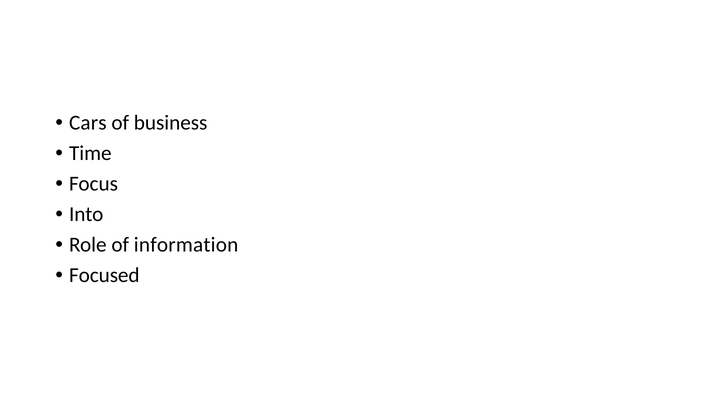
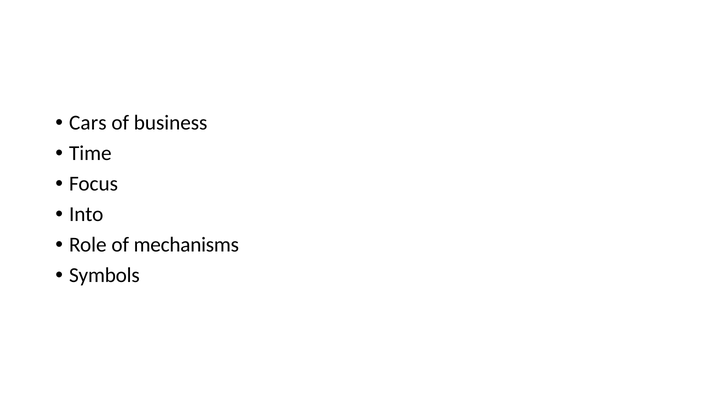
information: information -> mechanisms (186, 245)
Focused: Focused -> Symbols (104, 275)
